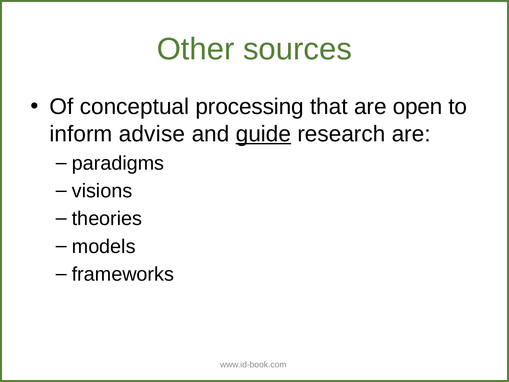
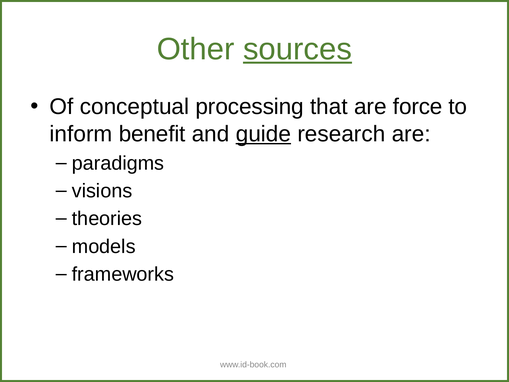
sources underline: none -> present (298, 49)
open: open -> force (418, 107)
advise: advise -> benefit (152, 134)
